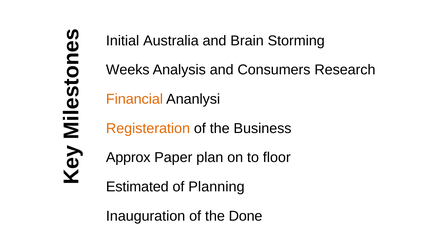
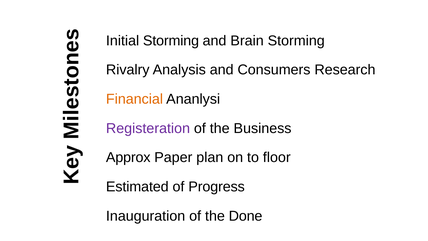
Initial Australia: Australia -> Storming (171, 41)
Weeks: Weeks -> Rivalry (128, 70)
Registeration colour: orange -> purple (148, 128)
Planning: Planning -> Progress (217, 187)
